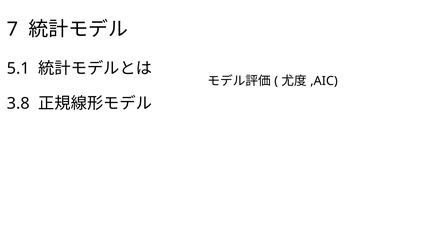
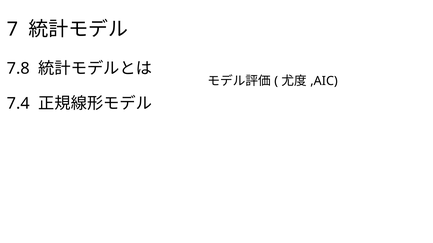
5.1: 5.1 -> 7.8 (18, 69)
3.8: 3.8 -> 7.4 (18, 104)
